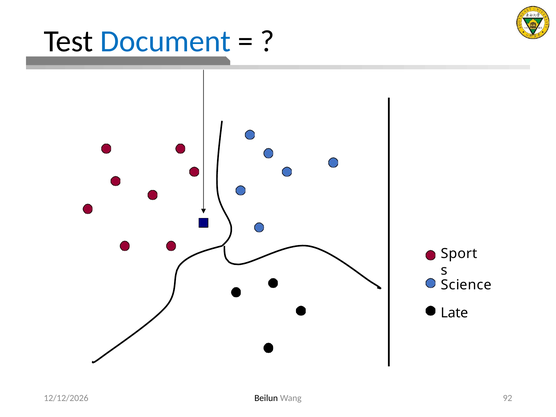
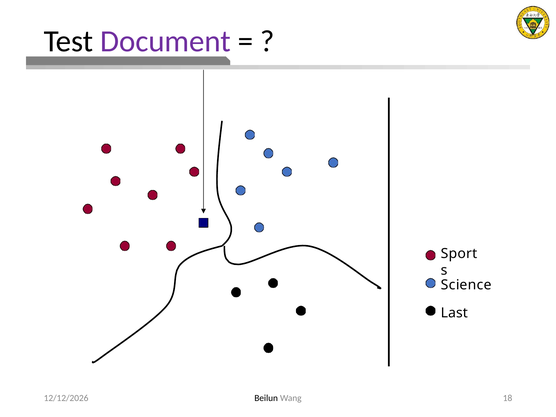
Document colour: blue -> purple (166, 41)
Late: Late -> Last (454, 313)
92: 92 -> 18 (508, 398)
